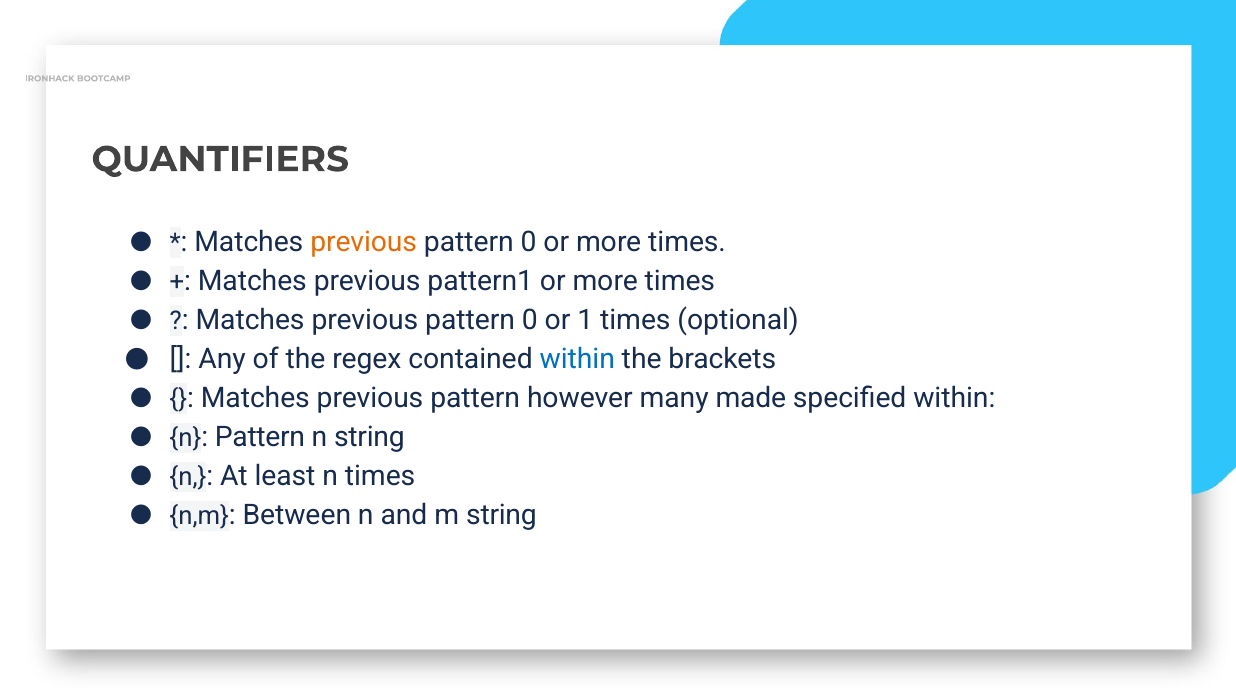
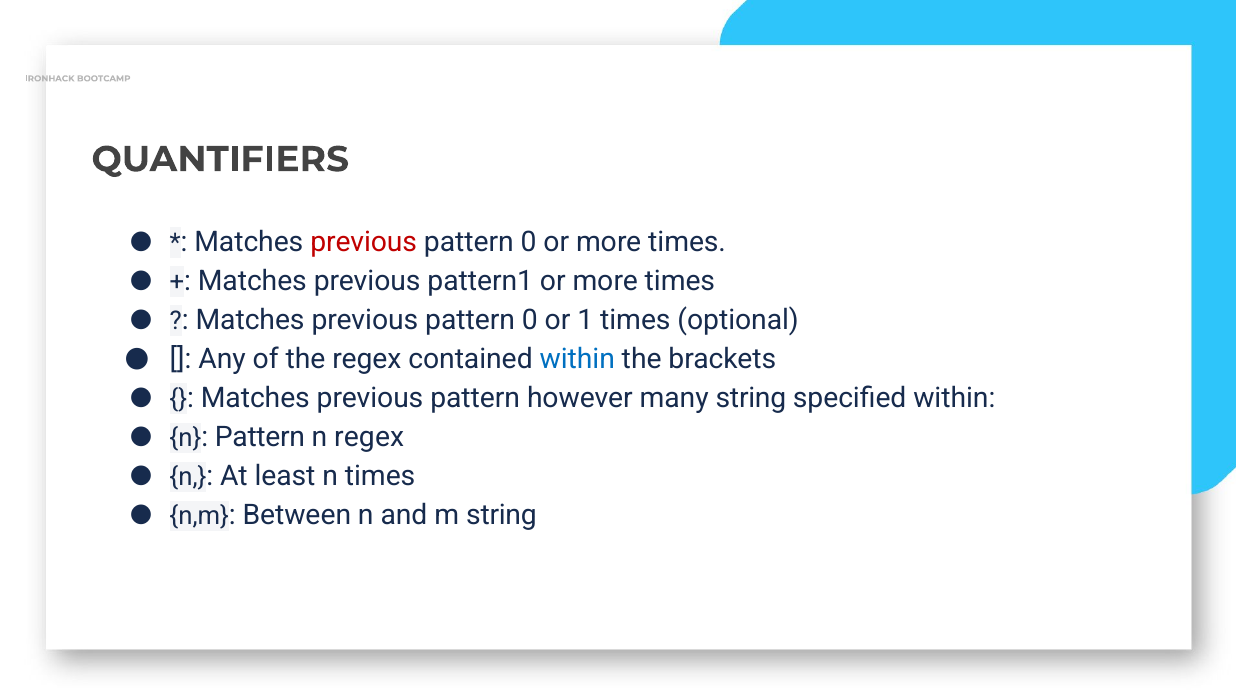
previous colour: orange -> red (364, 242)
many made: made -> string (751, 398)
n string: string -> regex (369, 437)
